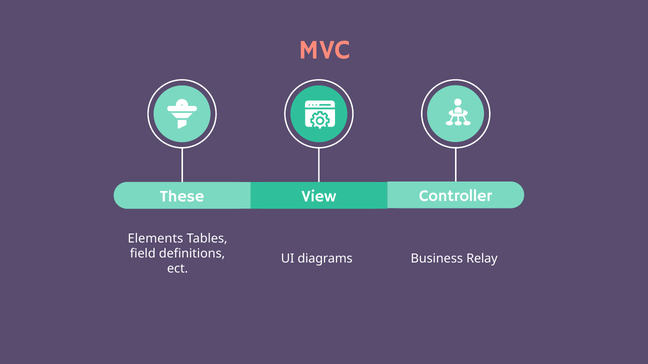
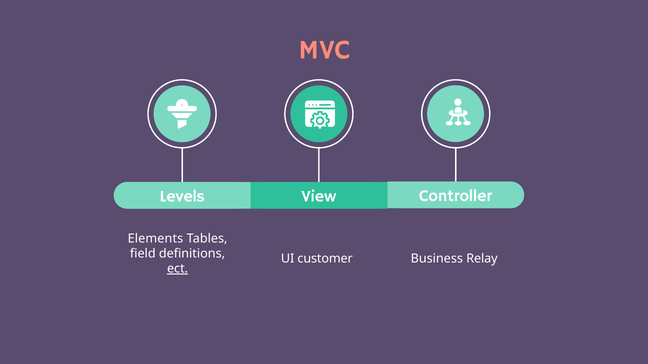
These: These -> Levels (182, 197)
diagrams: diagrams -> customer (325, 259)
ect underline: none -> present (178, 269)
